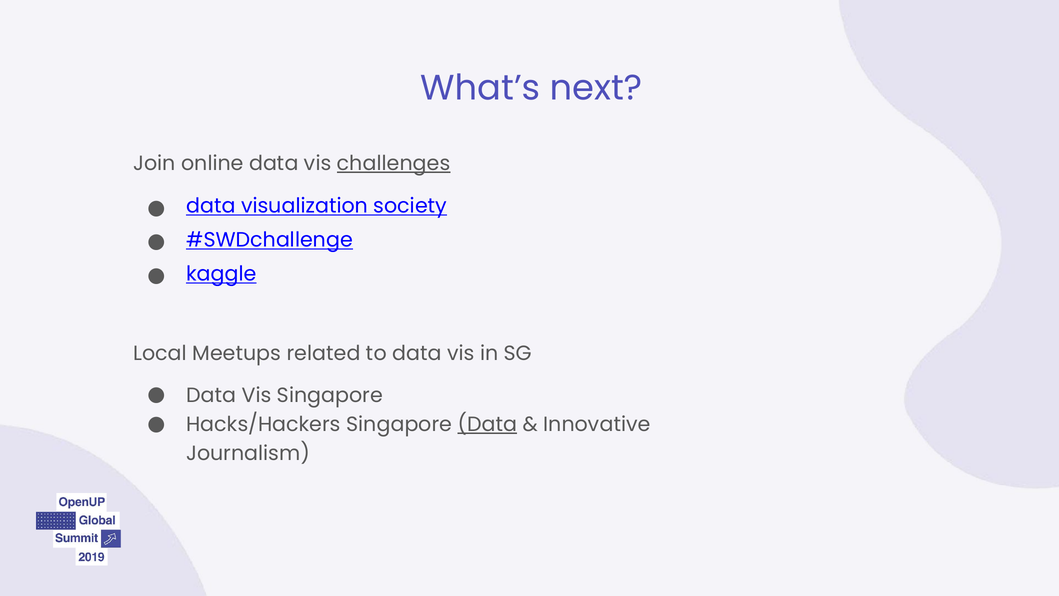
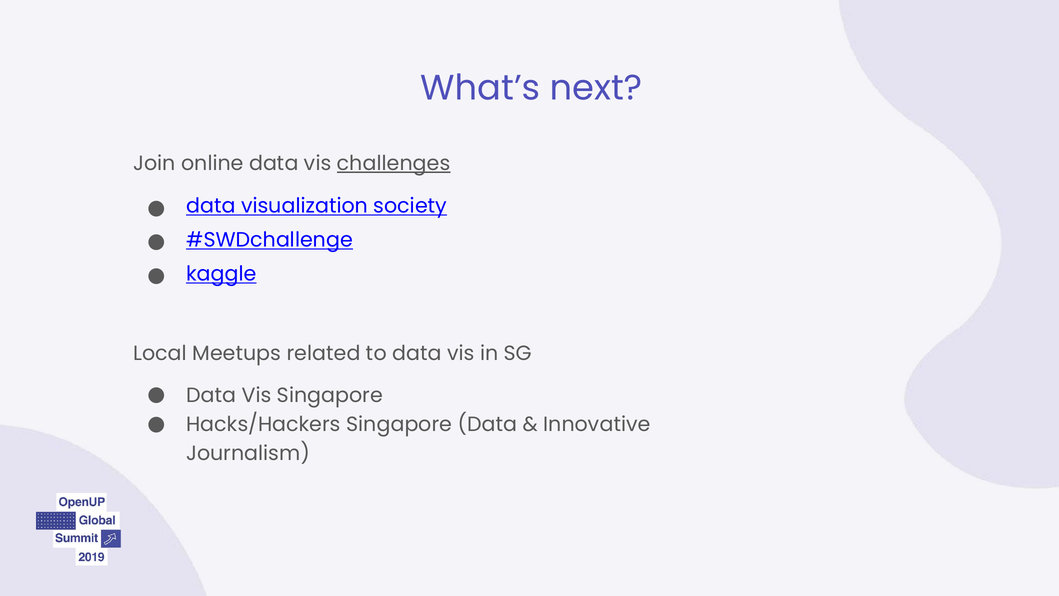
Data underline: present -> none (487, 424)
